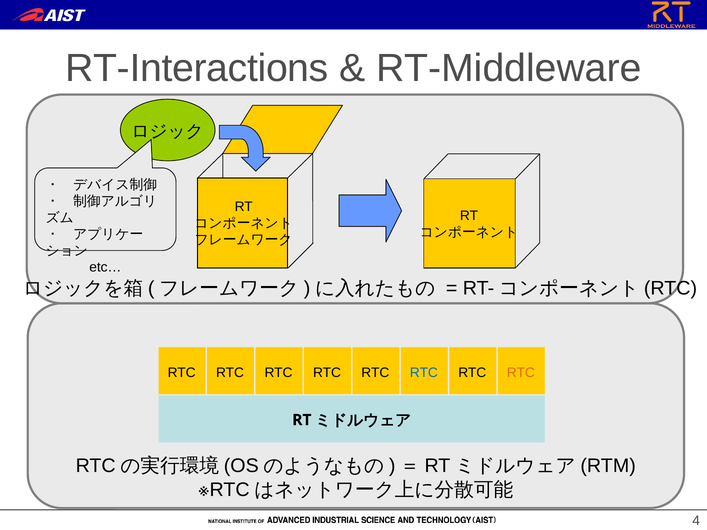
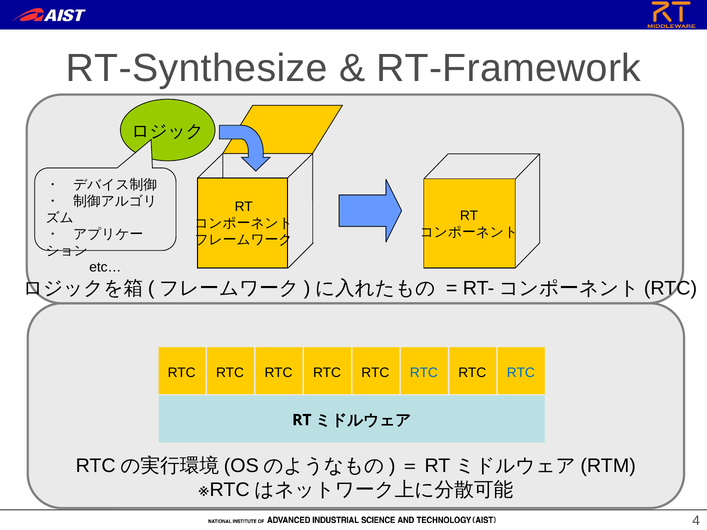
RT-Interactions: RT-Interactions -> RT-Synthesize (197, 68)
RT-Middleware: RT-Middleware -> RT-Framework (509, 68)
RTC colour: orange -> blue (521, 373)
